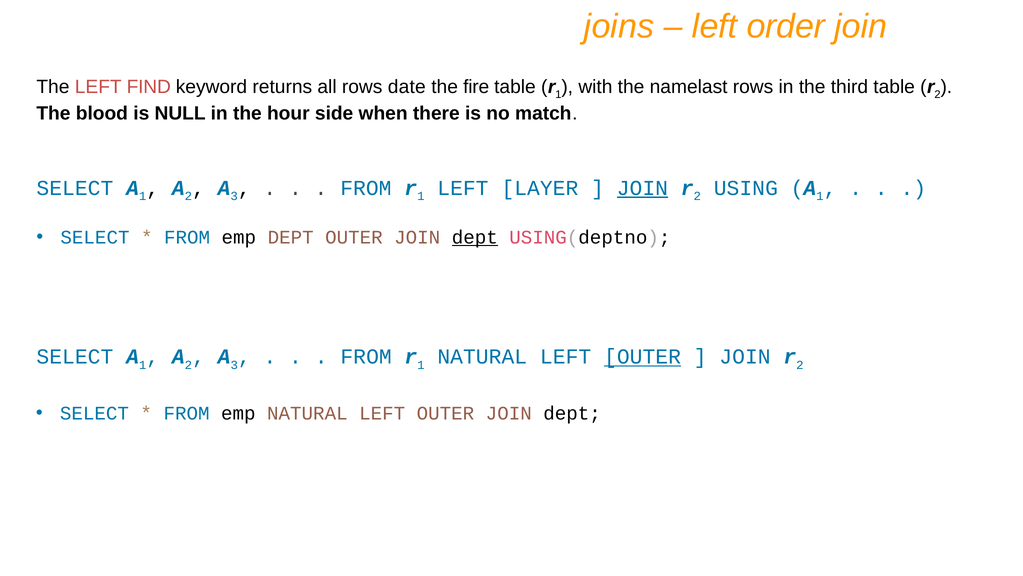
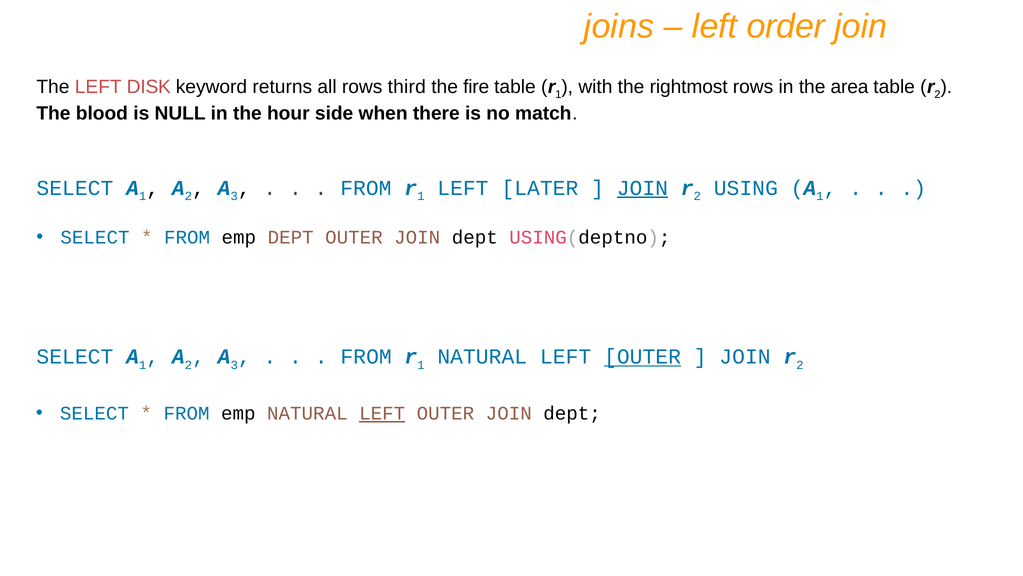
FIND: FIND -> DISK (149, 87)
date: date -> third (407, 87)
namelast: namelast -> rightmost (689, 87)
third: third -> area (850, 87)
LAYER: LAYER -> LATER (540, 188)
dept underline: present -> none (475, 237)
LEFT underline: none -> present (382, 413)
